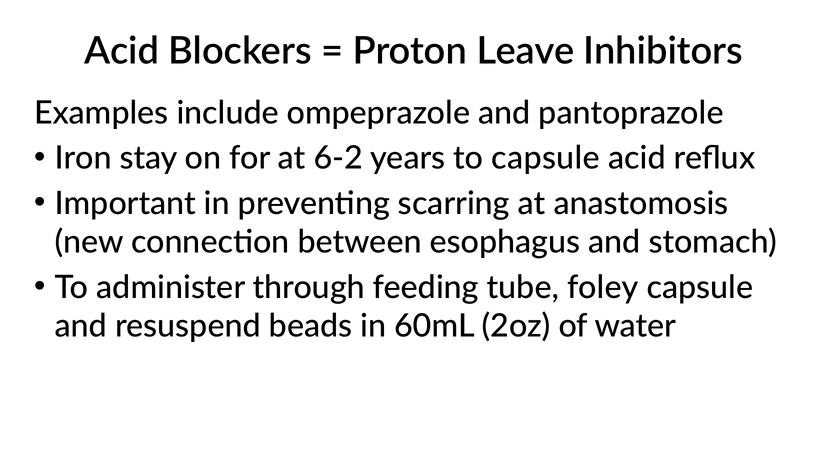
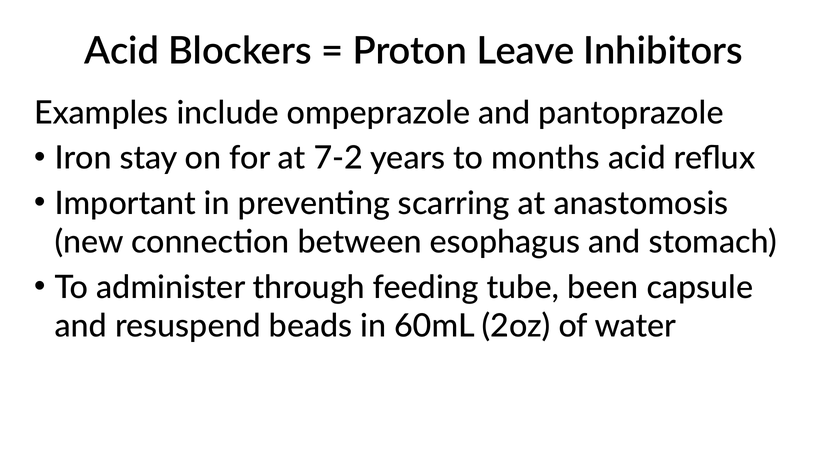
6-2: 6-2 -> 7-2 (338, 158)
to capsule: capsule -> months (546, 158)
foley: foley -> been (603, 287)
